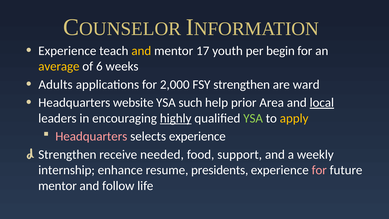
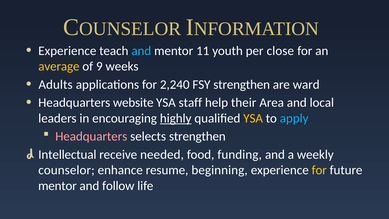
and colour: yellow -> light blue (141, 51)
17: 17 -> 11 (203, 51)
begin: begin -> close (280, 51)
of 6: 6 -> 9 (99, 66)
2,000: 2,000 -> 2,240 (175, 84)
such: such -> staff (190, 103)
prior: prior -> their (244, 103)
local underline: present -> none (322, 103)
YSA colour: light green -> yellow (253, 118)
apply colour: yellow -> light blue (294, 118)
selects experience: experience -> strengthen (197, 136)
Strengthen: Strengthen -> Intellectual (67, 154)
support: support -> funding (240, 154)
internship: internship -> counselor (66, 170)
presidents: presidents -> beginning (220, 170)
for colour: pink -> yellow (319, 170)
